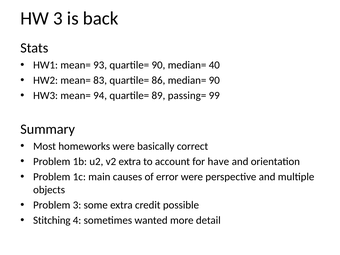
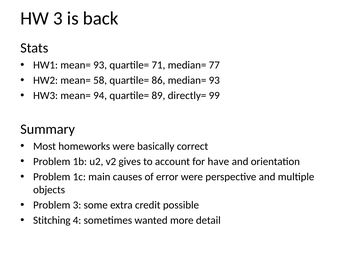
quartile= 90: 90 -> 71 (158, 65)
40: 40 -> 77 (214, 65)
83: 83 -> 58 (100, 80)
median= 90: 90 -> 93 (214, 80)
passing=: passing= -> directly= (187, 96)
v2 extra: extra -> gives (130, 162)
